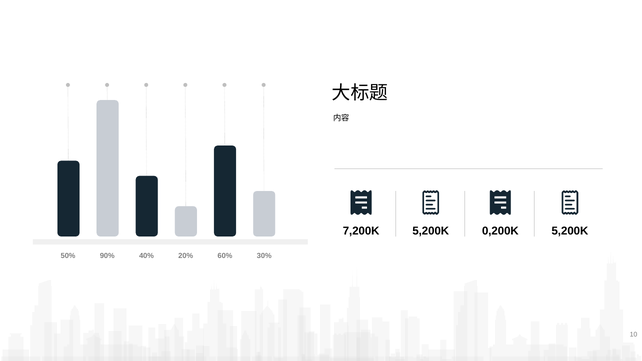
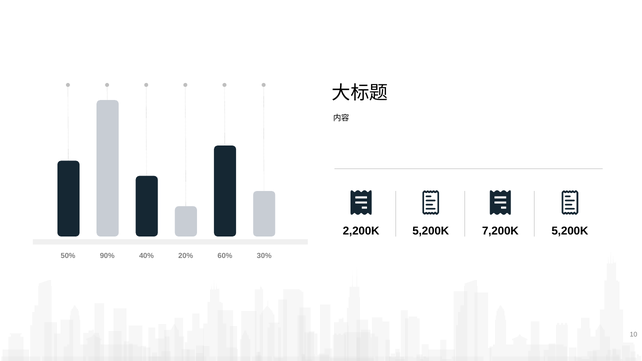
7,200K: 7,200K -> 2,200K (361, 231)
0,200K: 0,200K -> 7,200K (500, 231)
